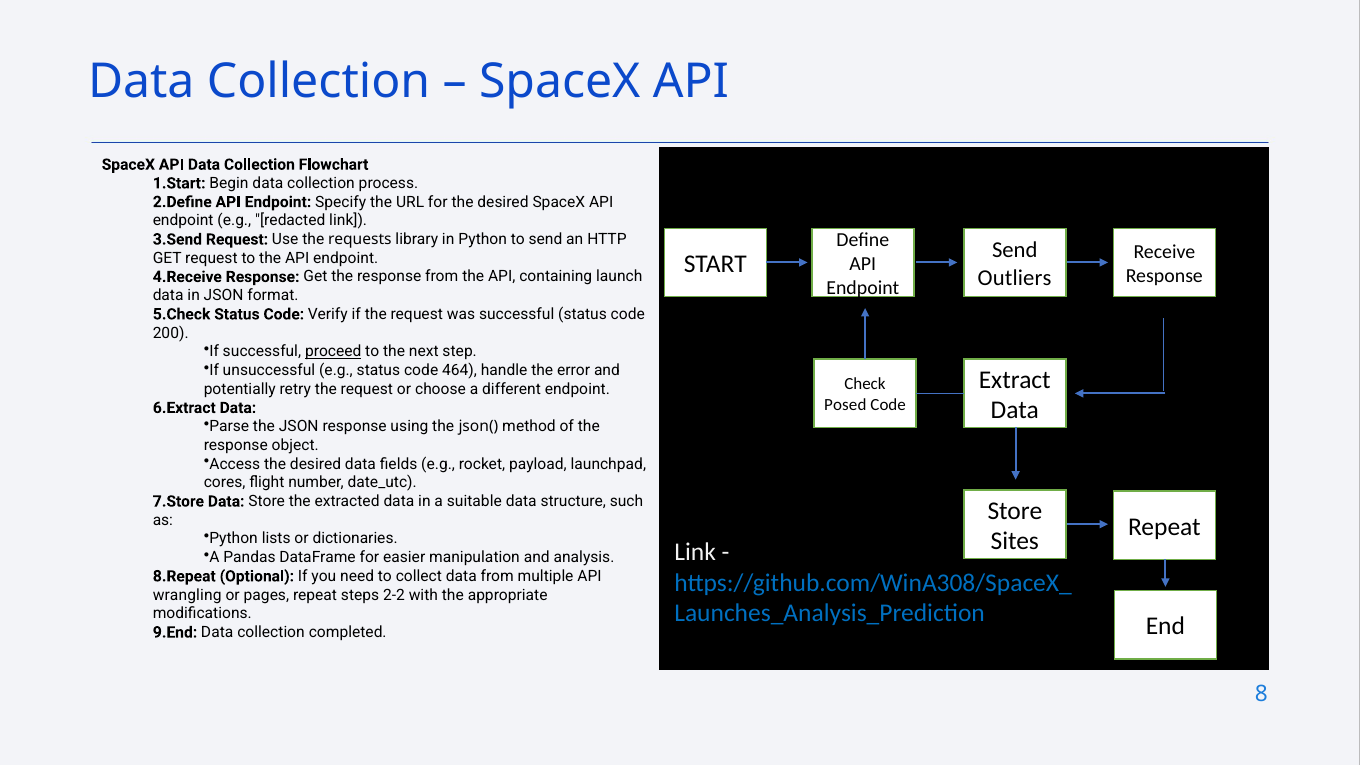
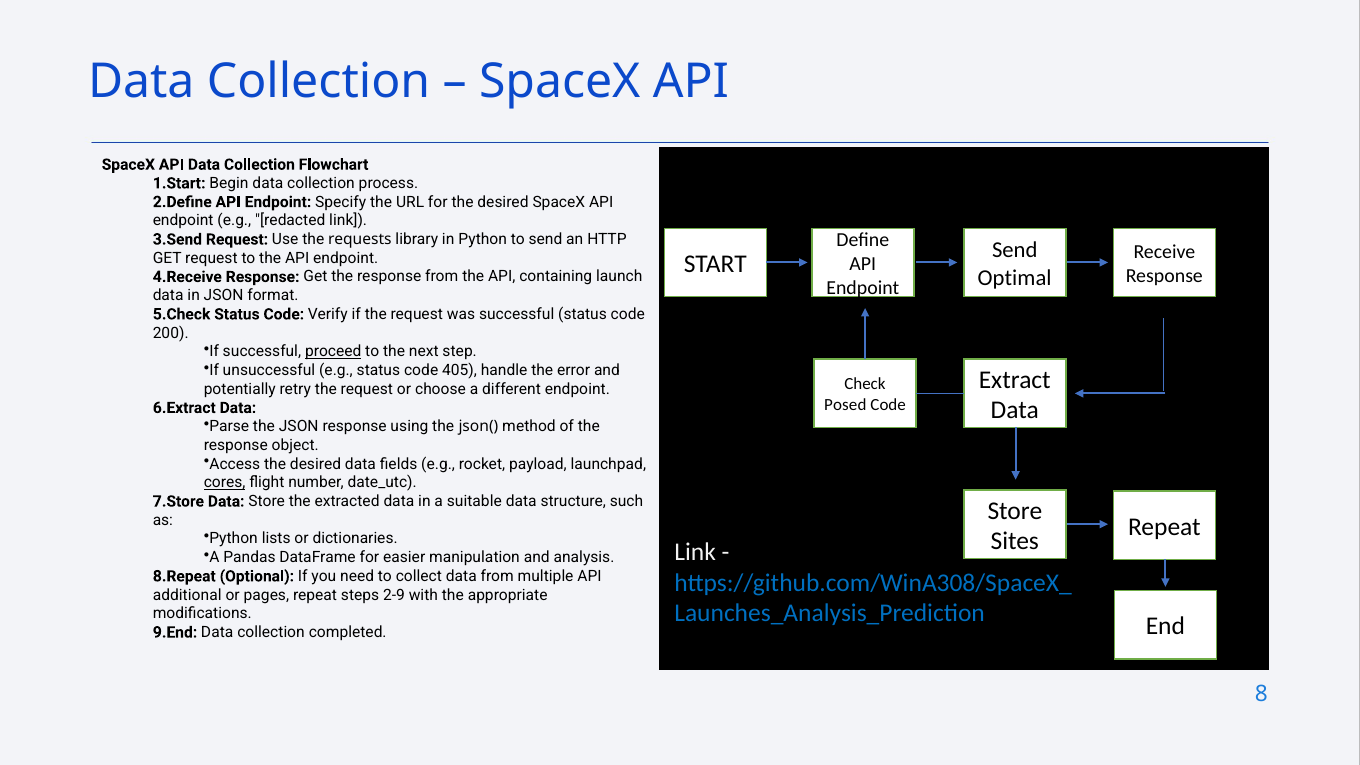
Outliers: Outliers -> Optimal (1015, 278)
464: 464 -> 405 (459, 370)
cores underline: none -> present (225, 483)
wrangling: wrangling -> additional (187, 595)
2-2: 2-2 -> 2-9 (394, 595)
